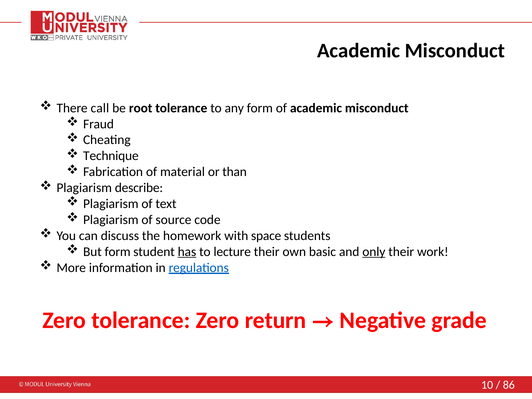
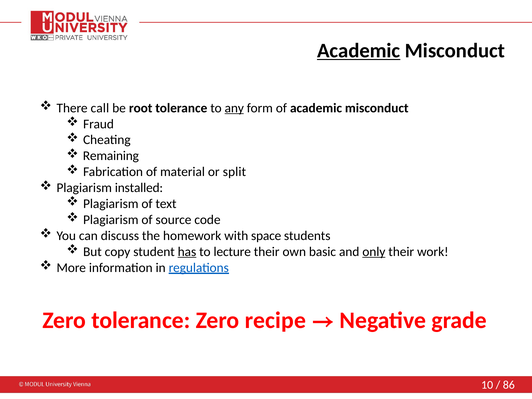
Academic underline: none -> present (359, 51)
any underline: none -> present (234, 108)
Technique: Technique -> Remaining (111, 156)
than: than -> split (234, 172)
describe: describe -> installed (139, 188)
But form: form -> copy (118, 252)
return: return -> recipe (275, 320)
